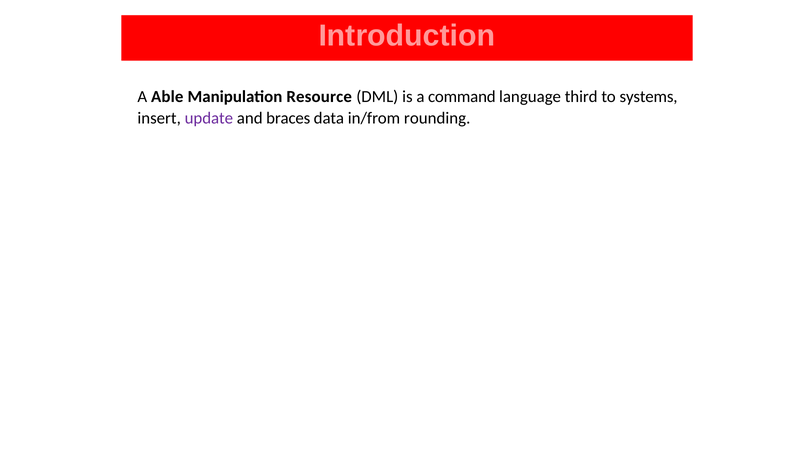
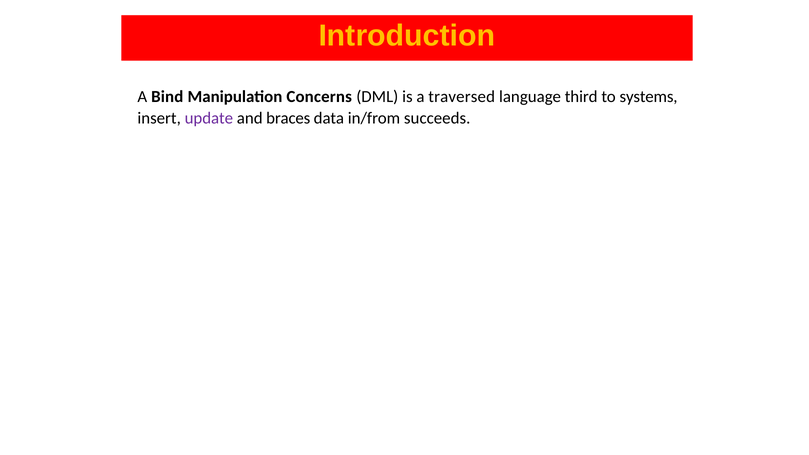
Introduction colour: pink -> yellow (407, 36)
Able: Able -> Bind (167, 97)
Resource: Resource -> Concerns (319, 97)
command: command -> traversed (462, 97)
rounding: rounding -> succeeds (437, 118)
